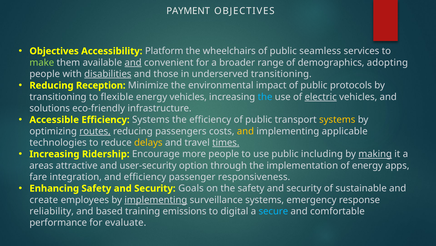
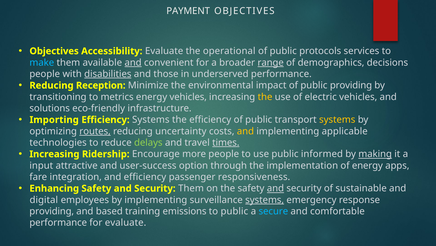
Accessibility Platform: Platform -> Evaluate (164, 51)
wheelchairs: wheelchairs -> operational (229, 51)
seamless: seamless -> protocols (320, 51)
make colour: light green -> light blue (42, 63)
range underline: none -> present (271, 63)
adopting: adopting -> decisions (387, 63)
underserved transitioning: transitioning -> performance (281, 74)
public protocols: protocols -> providing (351, 85)
flexible: flexible -> metrics (117, 97)
the colour: light blue -> yellow (265, 97)
electric underline: present -> none (321, 97)
Accessible: Accessible -> Importing (54, 120)
passengers: passengers -> uncertainty (181, 131)
delays colour: yellow -> light green (148, 143)
including: including -> informed (322, 154)
areas: areas -> input (41, 165)
user-security: user-security -> user-success (148, 165)
Security Goals: Goals -> Them (191, 188)
and underline: none -> present (275, 188)
create: create -> digital (44, 200)
implementing underline: present -> none (156, 200)
systems underline: none -> present (265, 200)
reliability: reliability -> providing (52, 211)
to digital: digital -> public (234, 211)
